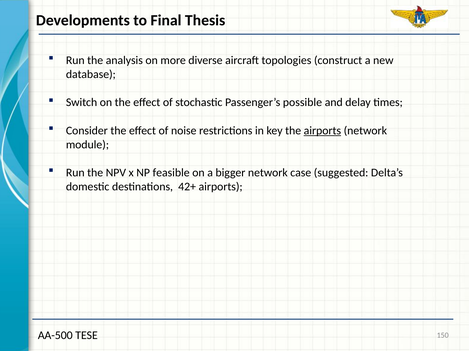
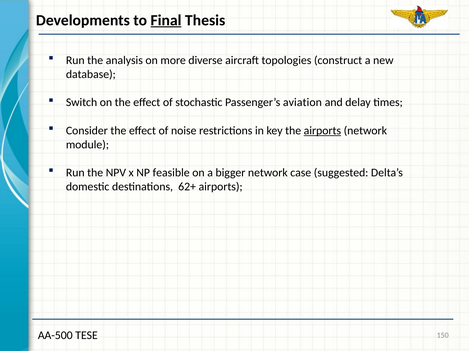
Final underline: none -> present (166, 20)
possible: possible -> aviation (302, 103)
42+: 42+ -> 62+ (187, 187)
